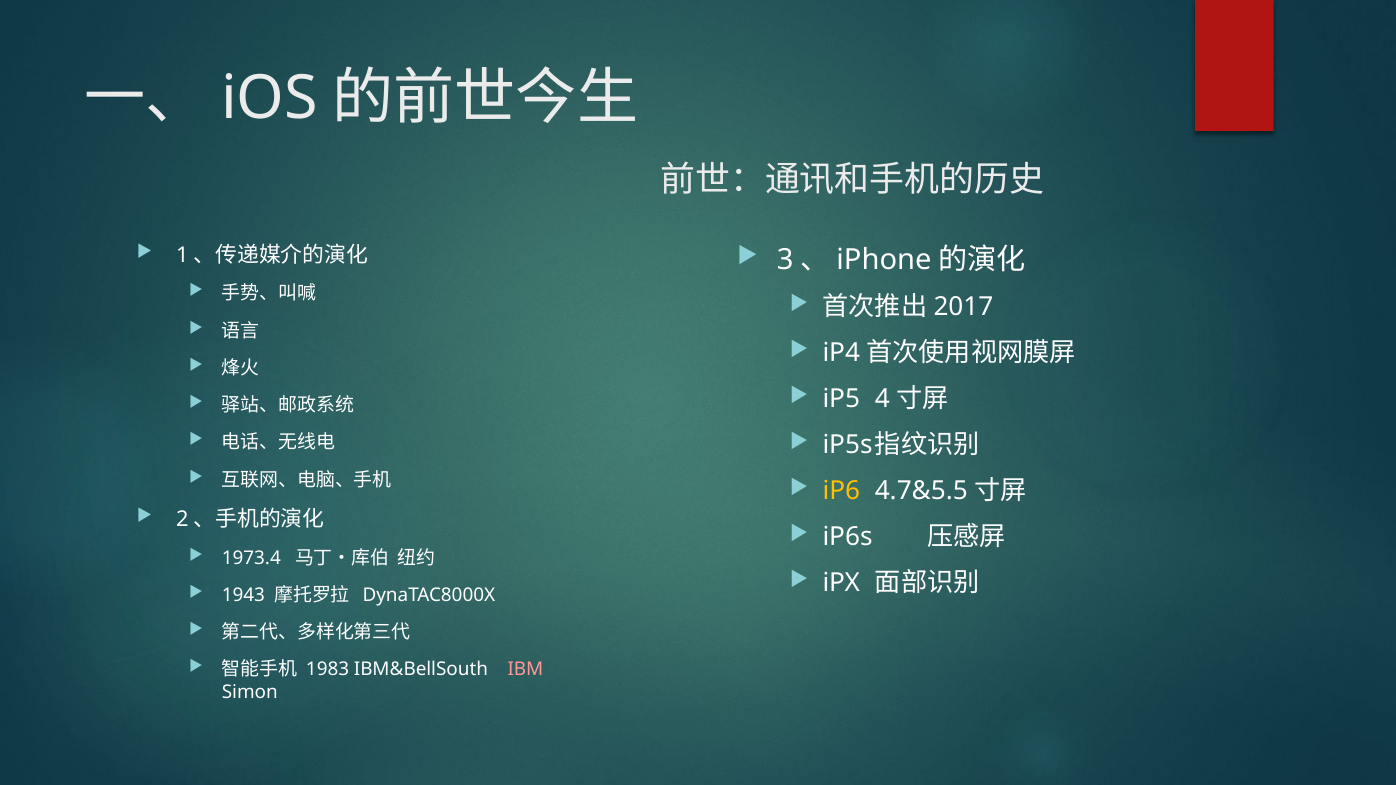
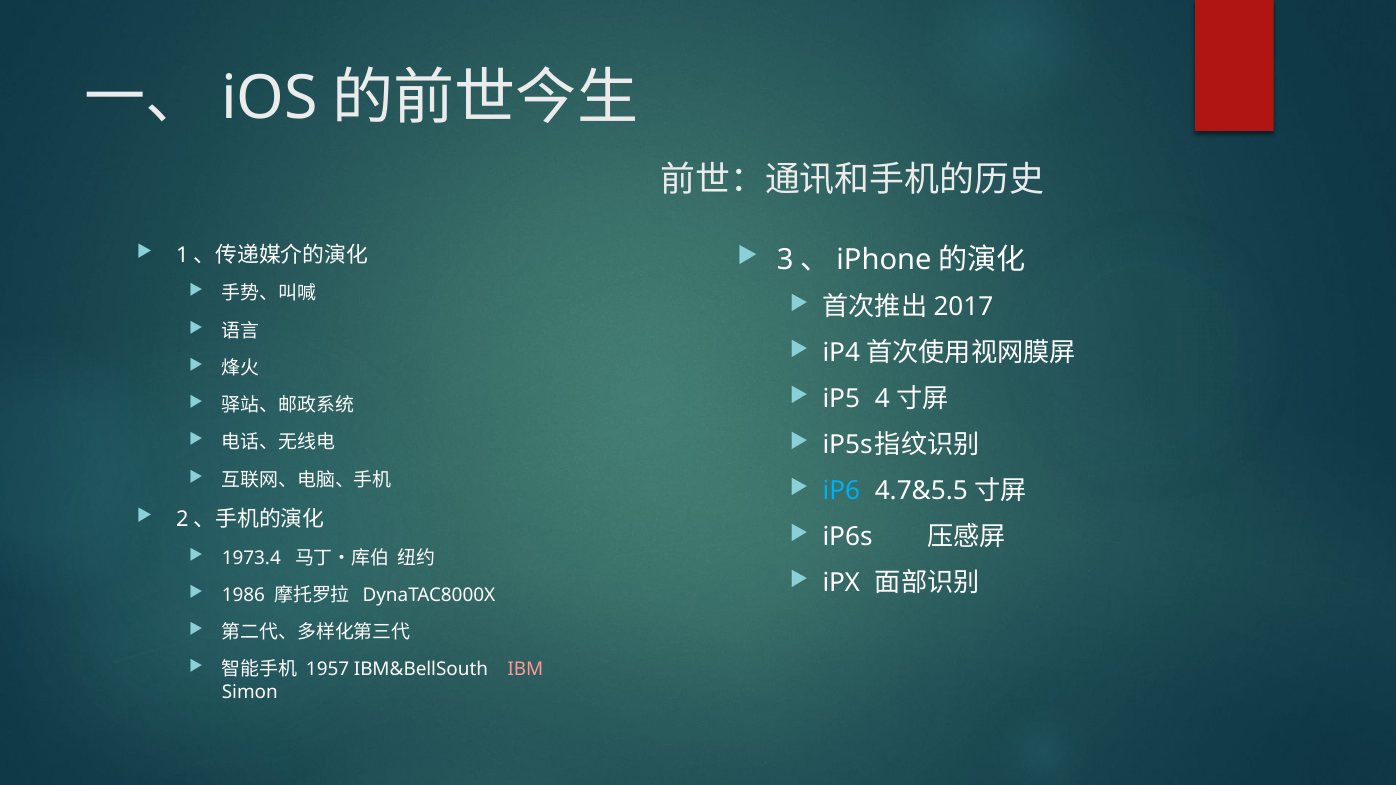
iP6 colour: yellow -> light blue (841, 491)
1943: 1943 -> 1986 (243, 595)
1983: 1983 -> 1957 (328, 670)
